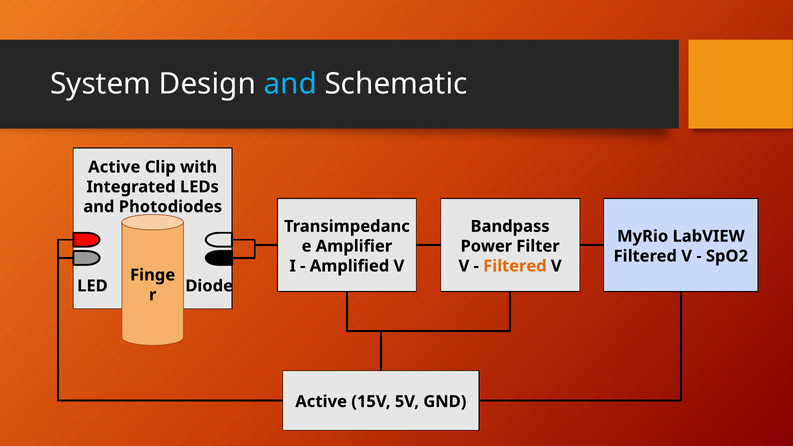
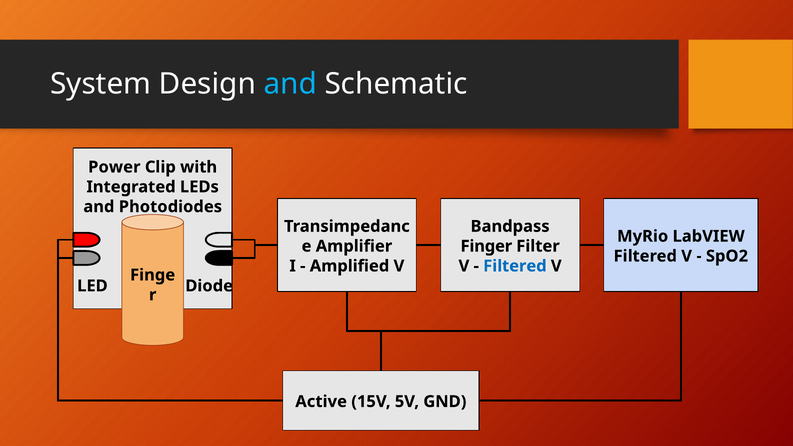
Active: Active -> Power (114, 167)
Power: Power -> Finger (486, 246)
Filtered colour: orange -> blue (515, 266)
